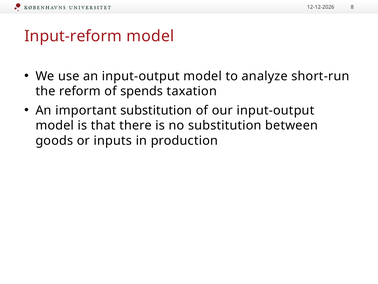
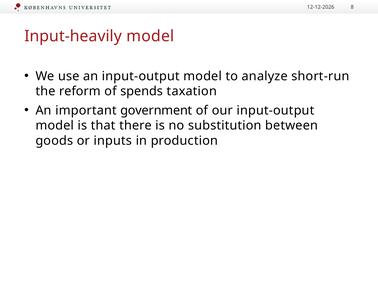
Input-reform: Input-reform -> Input-heavily (73, 36)
important substitution: substitution -> government (156, 110)
